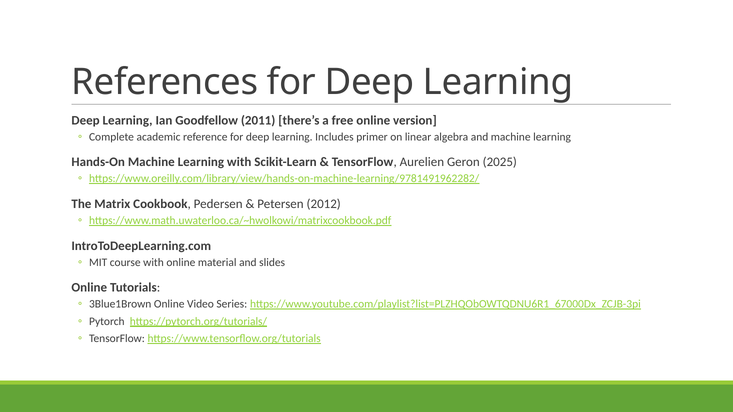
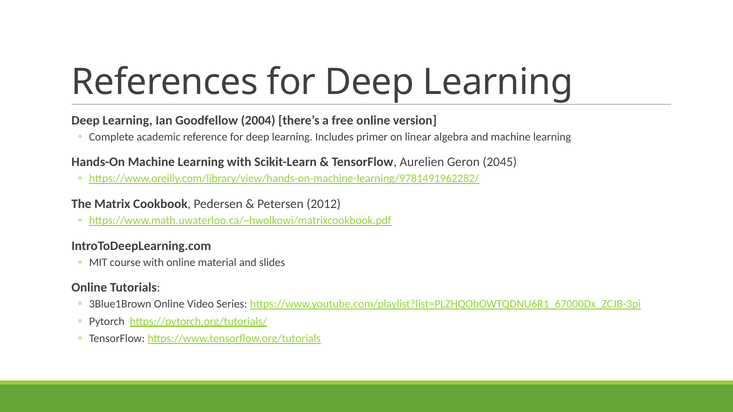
2011: 2011 -> 2004 (258, 121)
2025: 2025 -> 2045 (500, 162)
